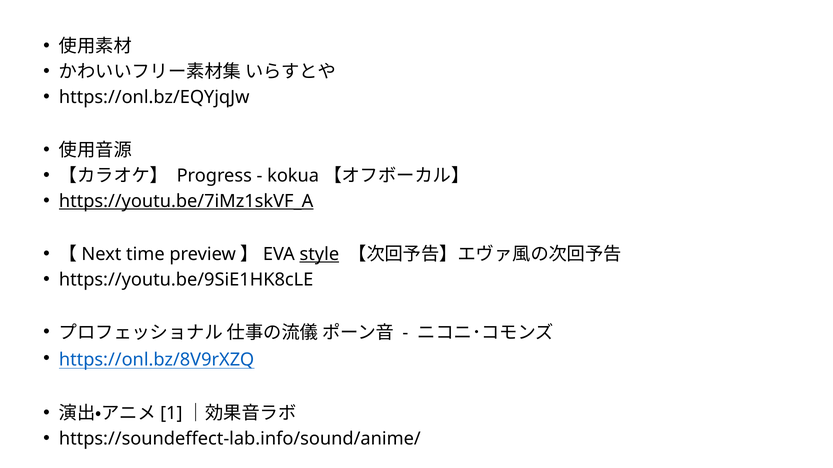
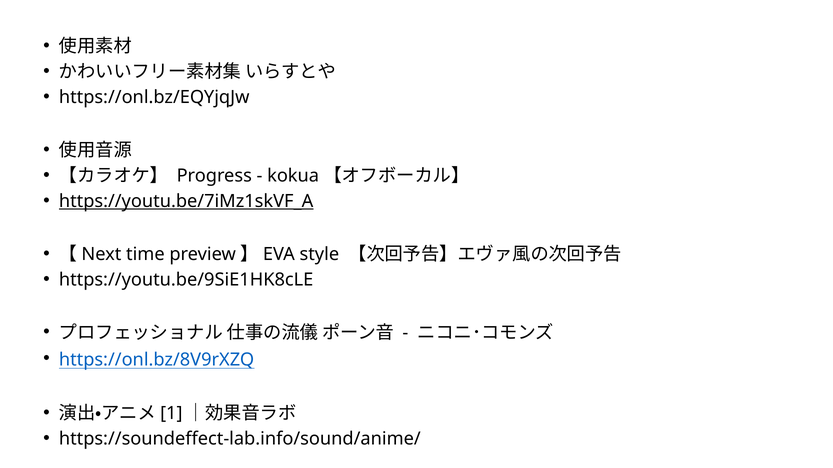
style underline: present -> none (319, 255)
